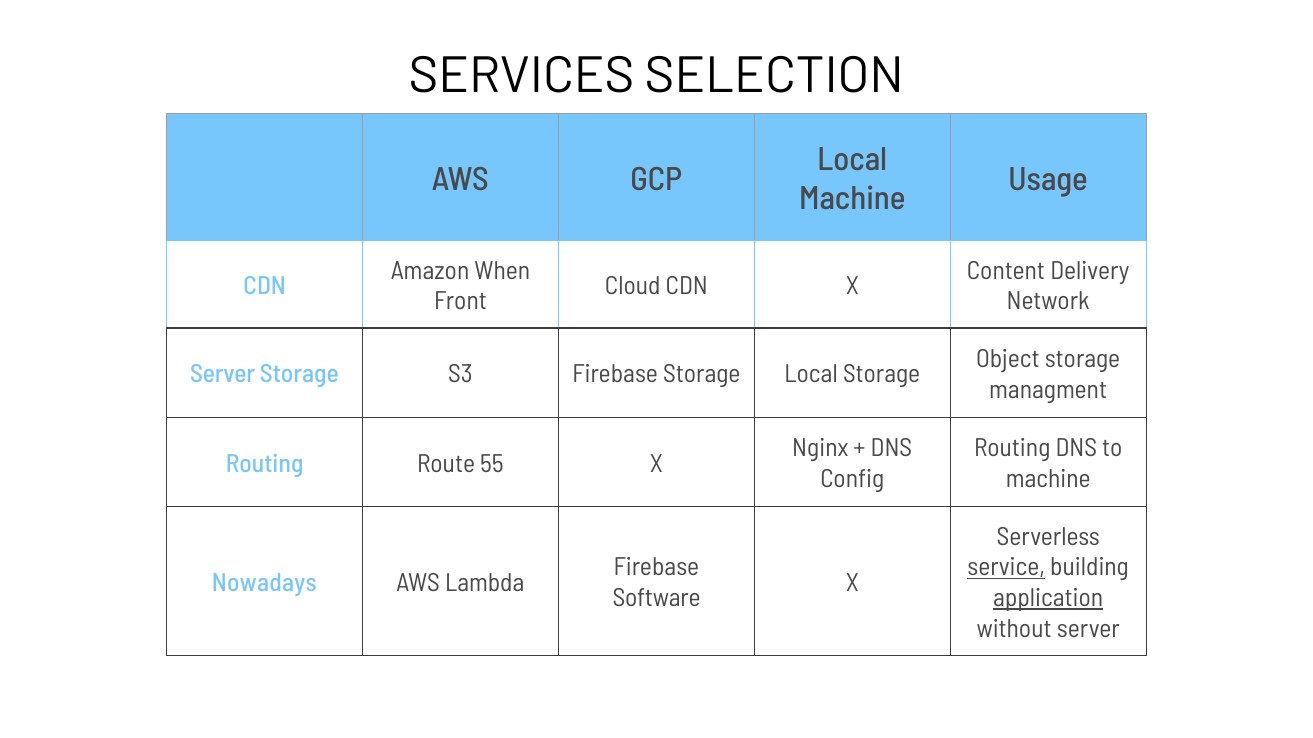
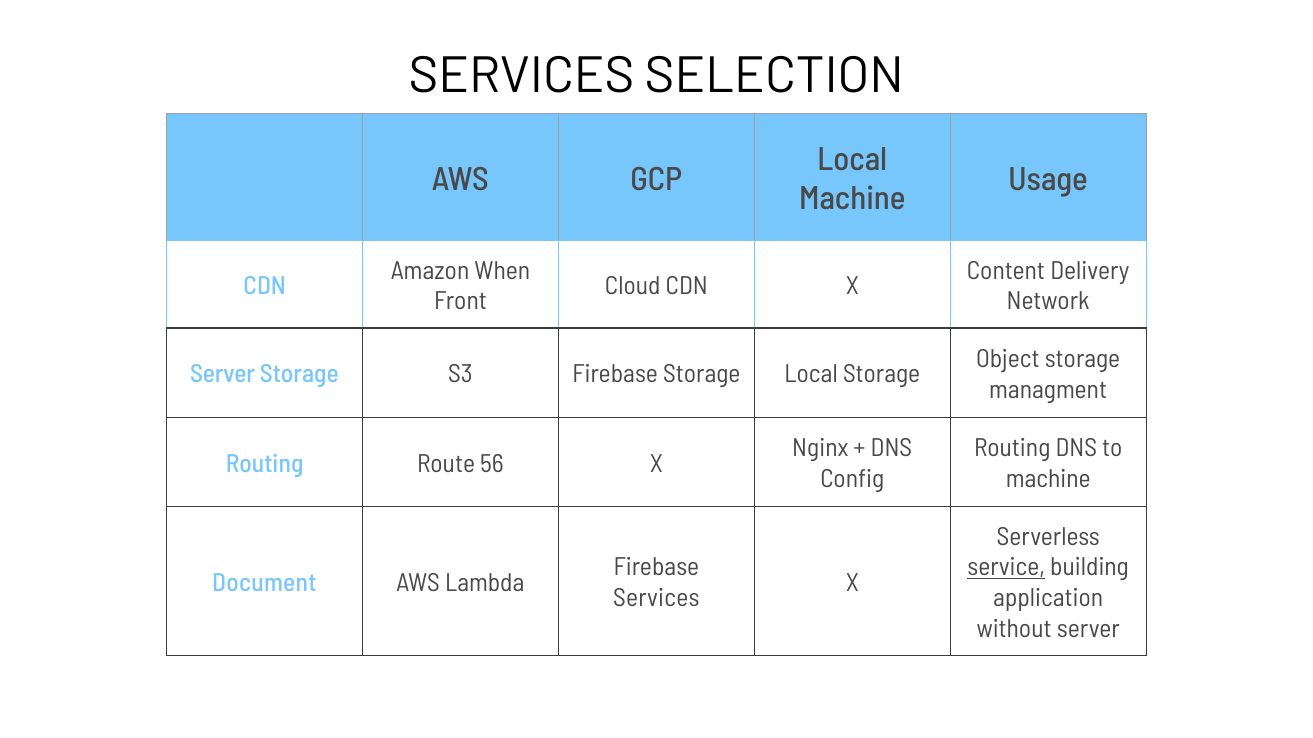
55: 55 -> 56 (492, 464)
Nowadays: Nowadays -> Document (264, 583)
Software: Software -> Services (656, 599)
application underline: present -> none (1048, 599)
